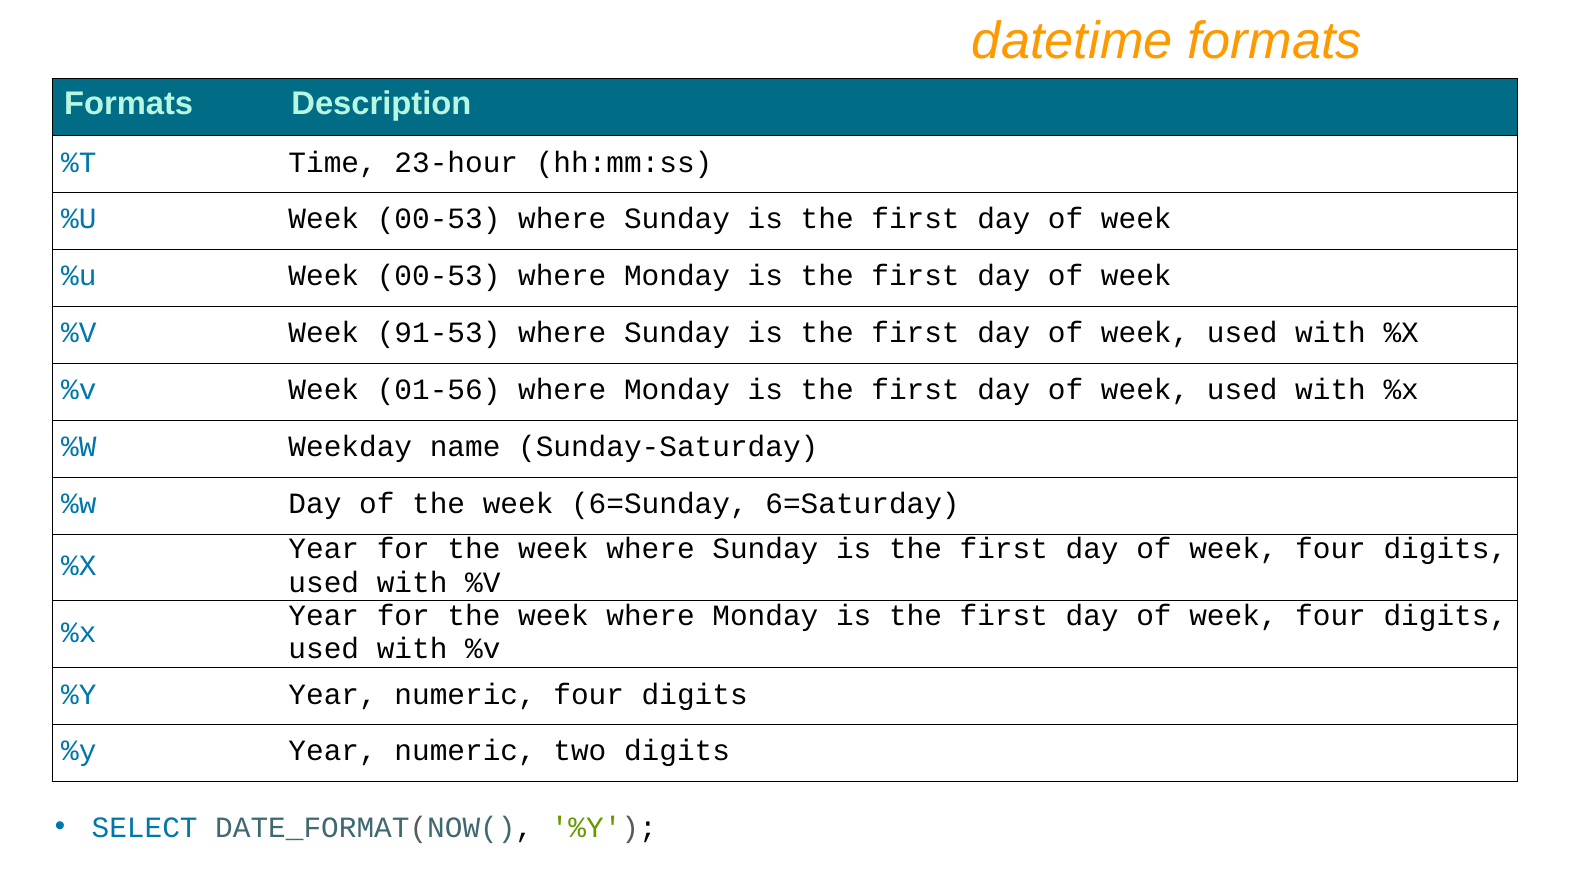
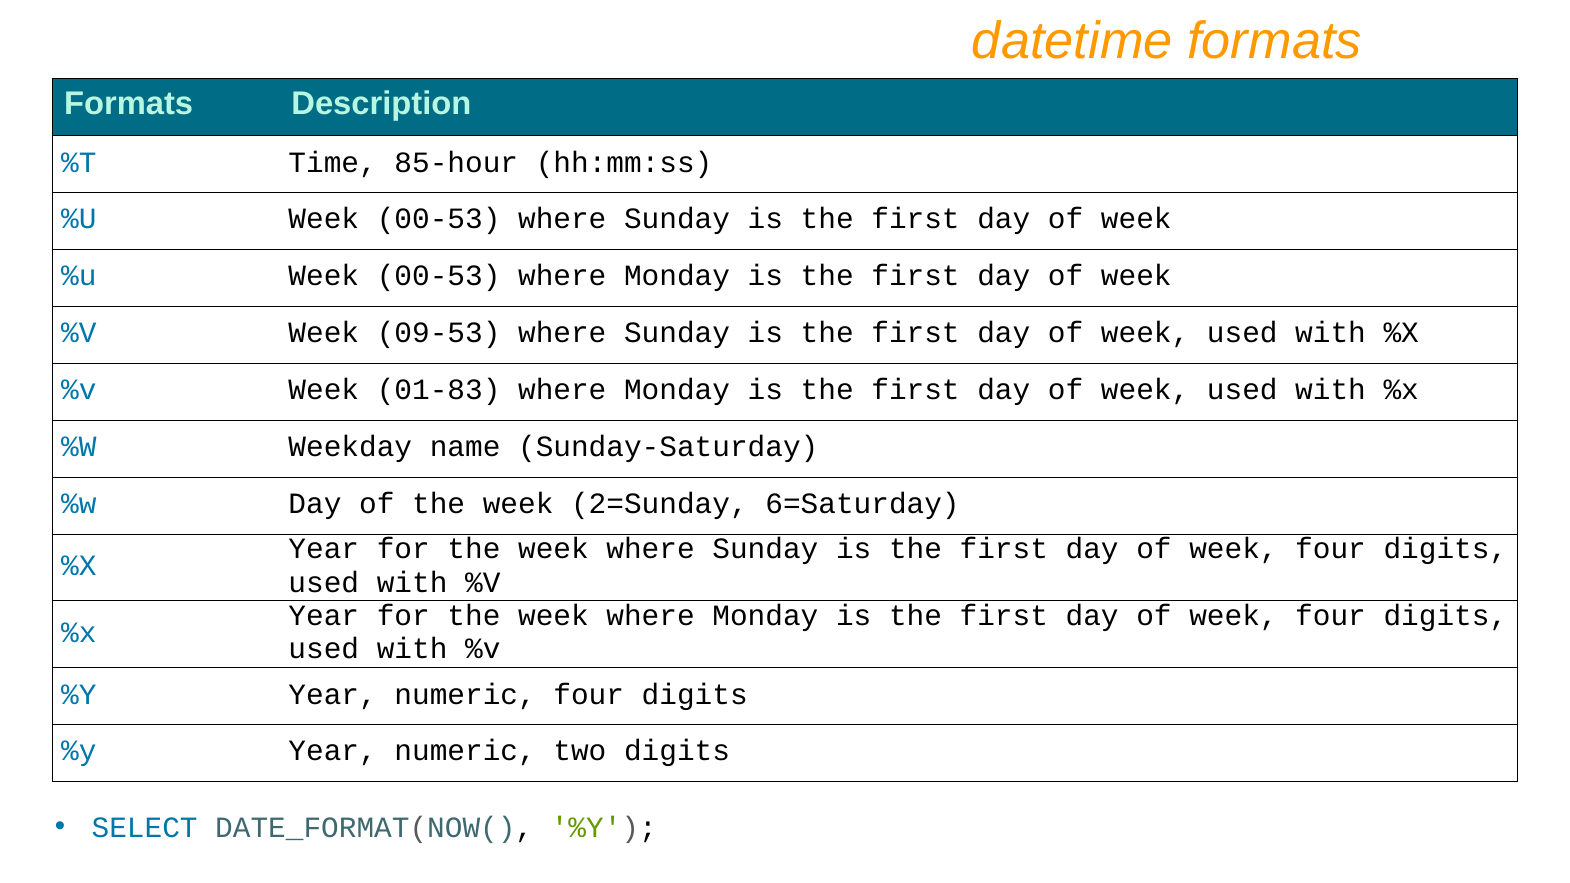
23-hour: 23-hour -> 85-hour (456, 162)
91-53: 91-53 -> 09-53 (439, 333)
01-56: 01-56 -> 01-83 (439, 390)
6=Sunday: 6=Sunday -> 2=Sunday (659, 504)
